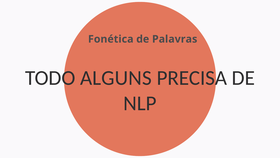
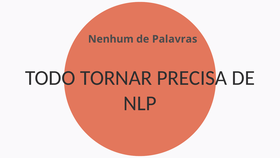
Fonética: Fonética -> Nenhum (111, 39)
ALGUNS: ALGUNS -> TORNAR (116, 78)
